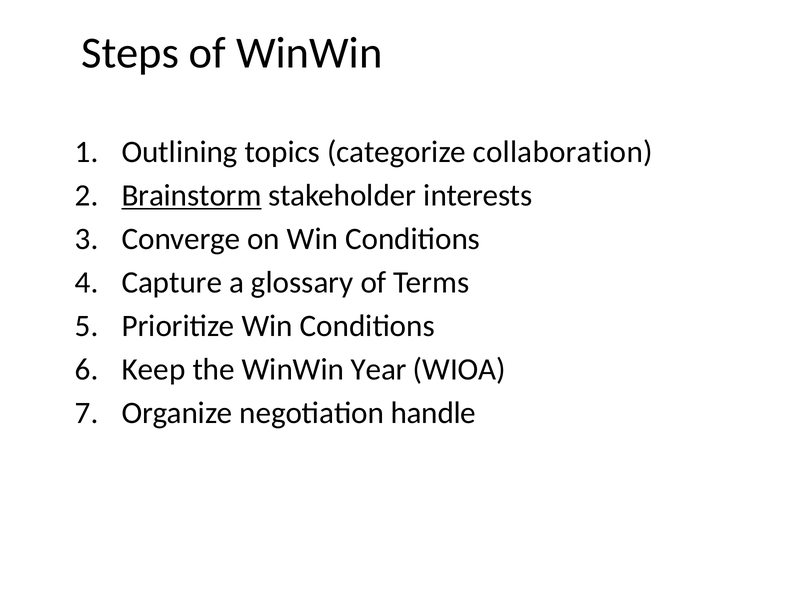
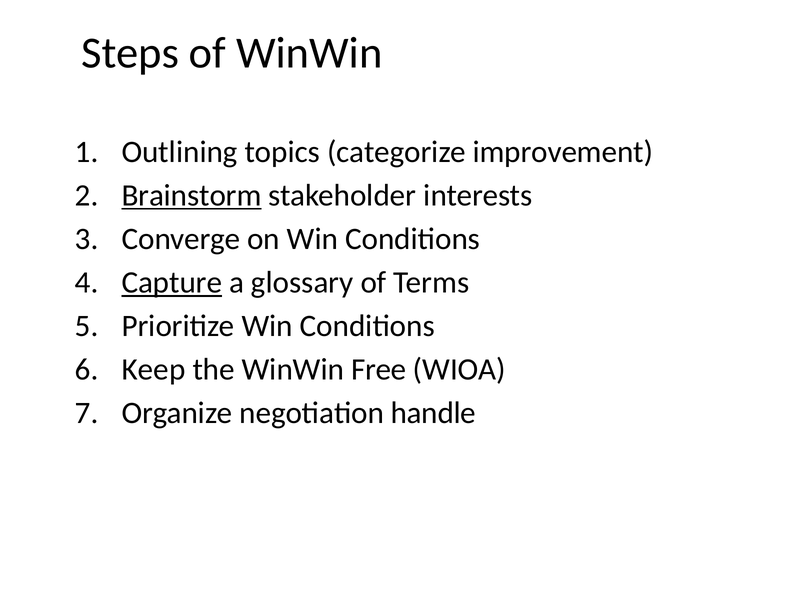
collaboration: collaboration -> improvement (563, 152)
Capture underline: none -> present (172, 283)
Year: Year -> Free (379, 370)
